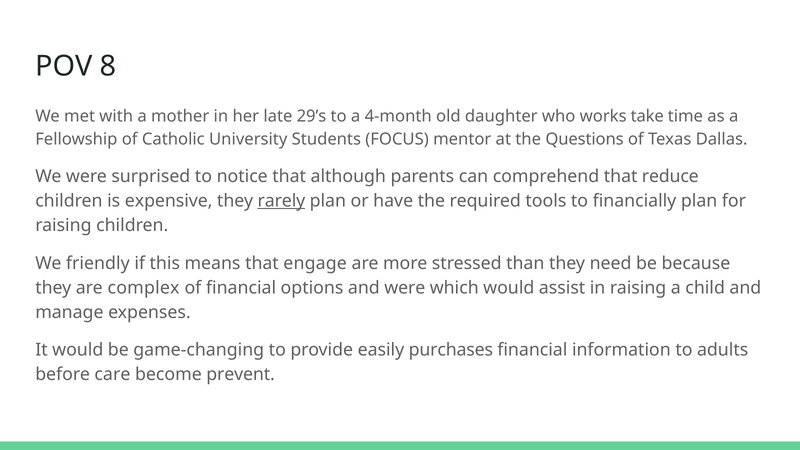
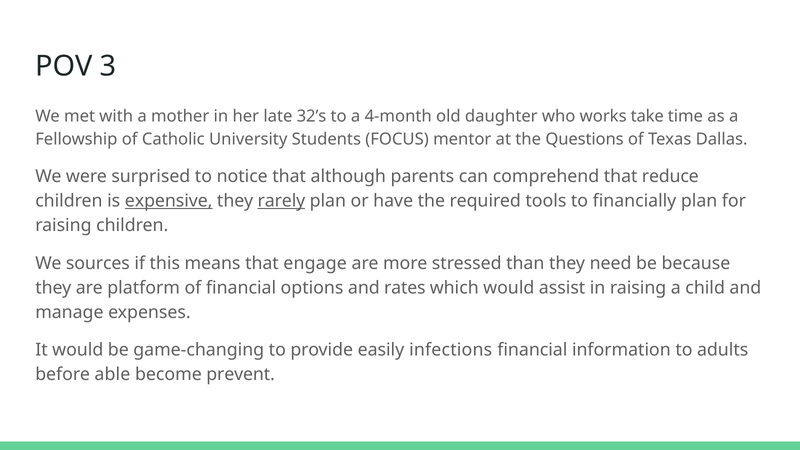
8: 8 -> 3 (108, 66)
29’s: 29’s -> 32’s (312, 116)
expensive underline: none -> present (169, 201)
friendly: friendly -> sources (98, 263)
complex: complex -> platform (144, 288)
and were: were -> rates (405, 288)
purchases: purchases -> infections (451, 350)
care: care -> able (112, 375)
